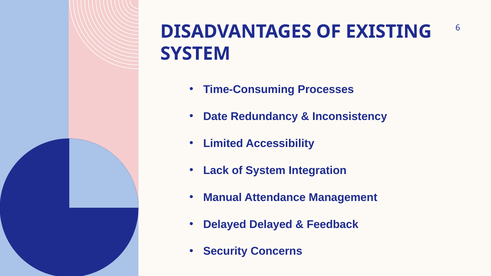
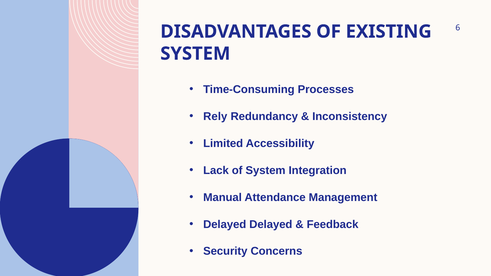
Date: Date -> Rely (215, 116)
